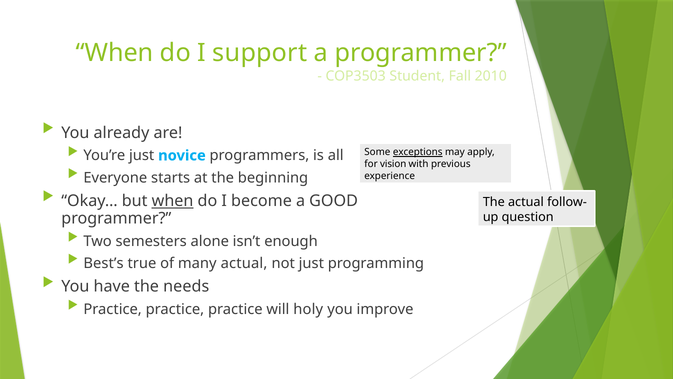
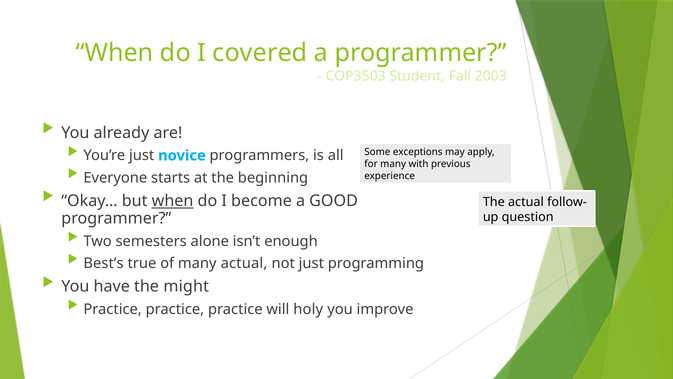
support: support -> covered (260, 53)
2010: 2010 -> 2003 (491, 76)
exceptions underline: present -> none (418, 152)
for vision: vision -> many (393, 164)
needs: needs -> might (186, 286)
